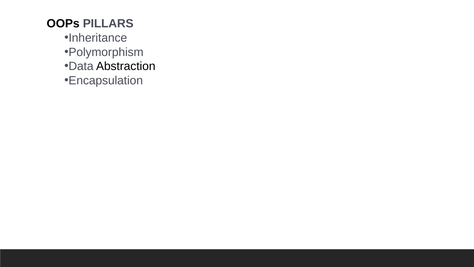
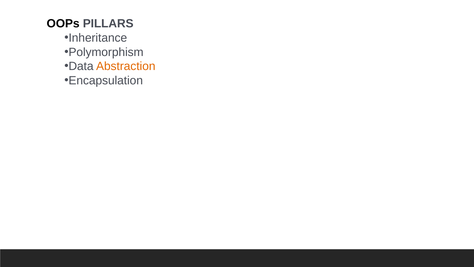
Abstraction colour: black -> orange (126, 66)
